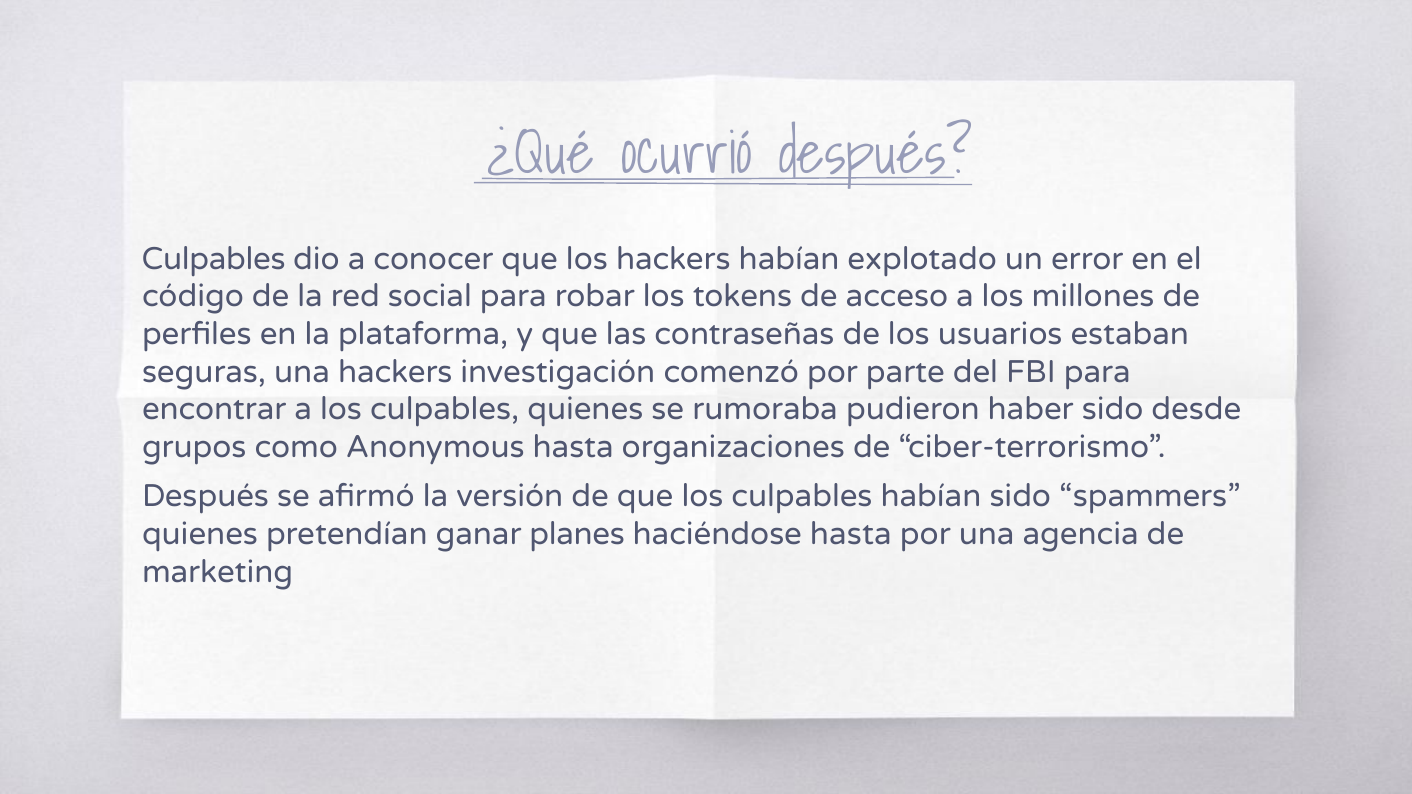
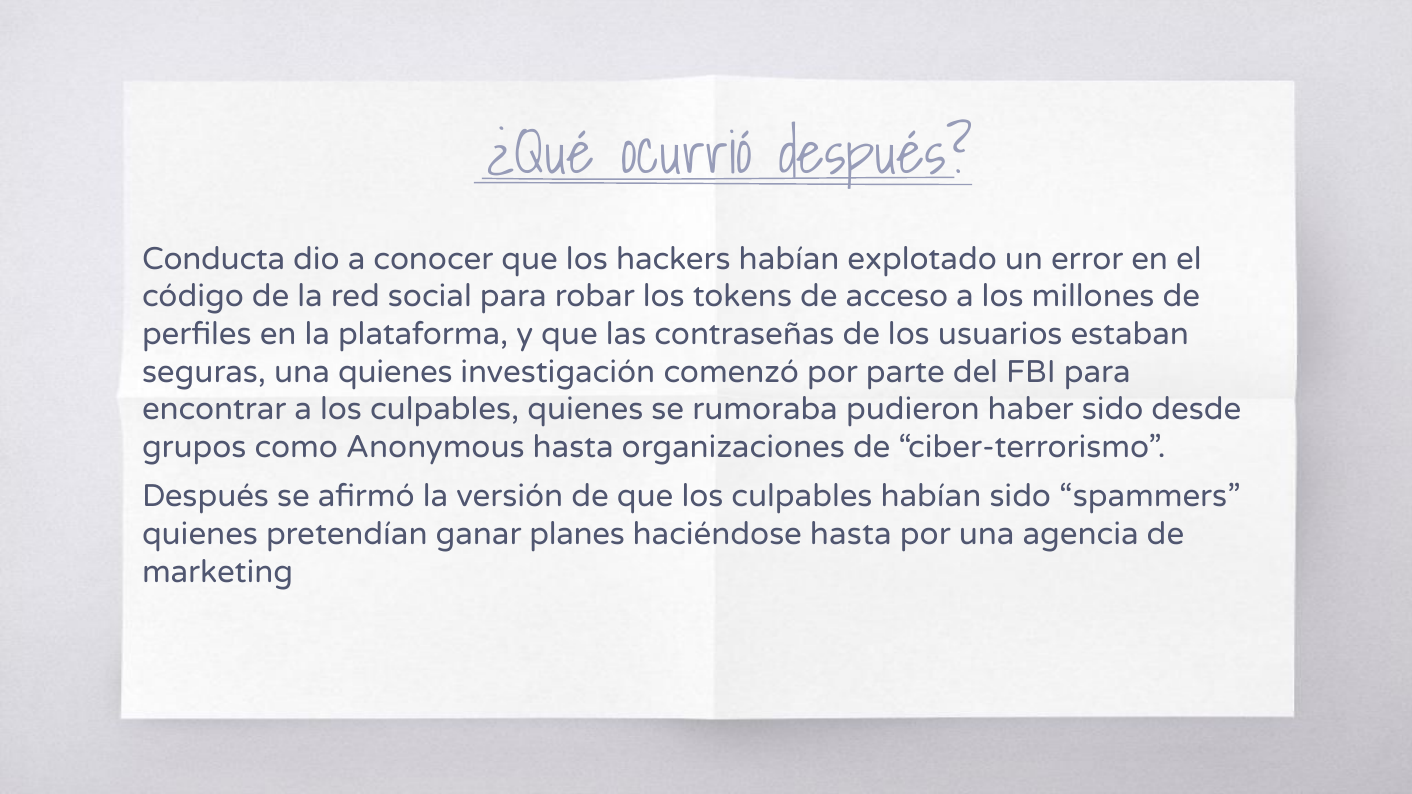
Culpables: Culpables -> Conducta (214, 259)
una hackers: hackers -> quienes (395, 372)
